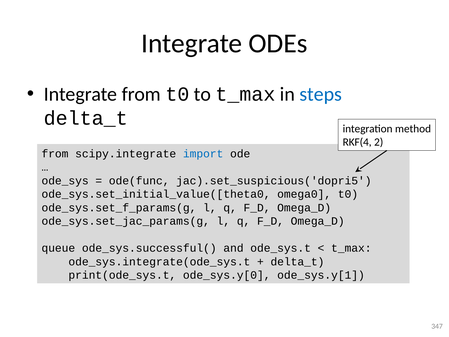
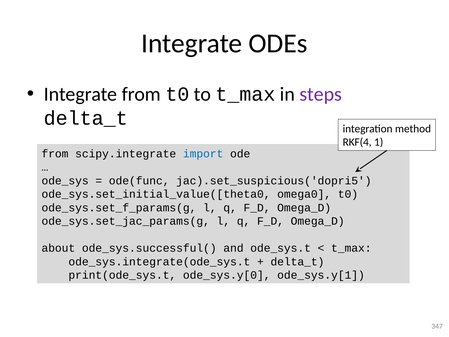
steps colour: blue -> purple (321, 94)
2: 2 -> 1 (379, 142)
queue: queue -> about (58, 248)
